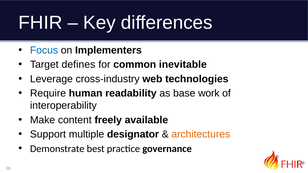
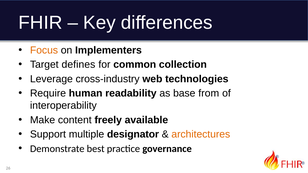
Focus colour: blue -> orange (44, 50)
inevitable: inevitable -> collection (183, 65)
work: work -> from (209, 93)
